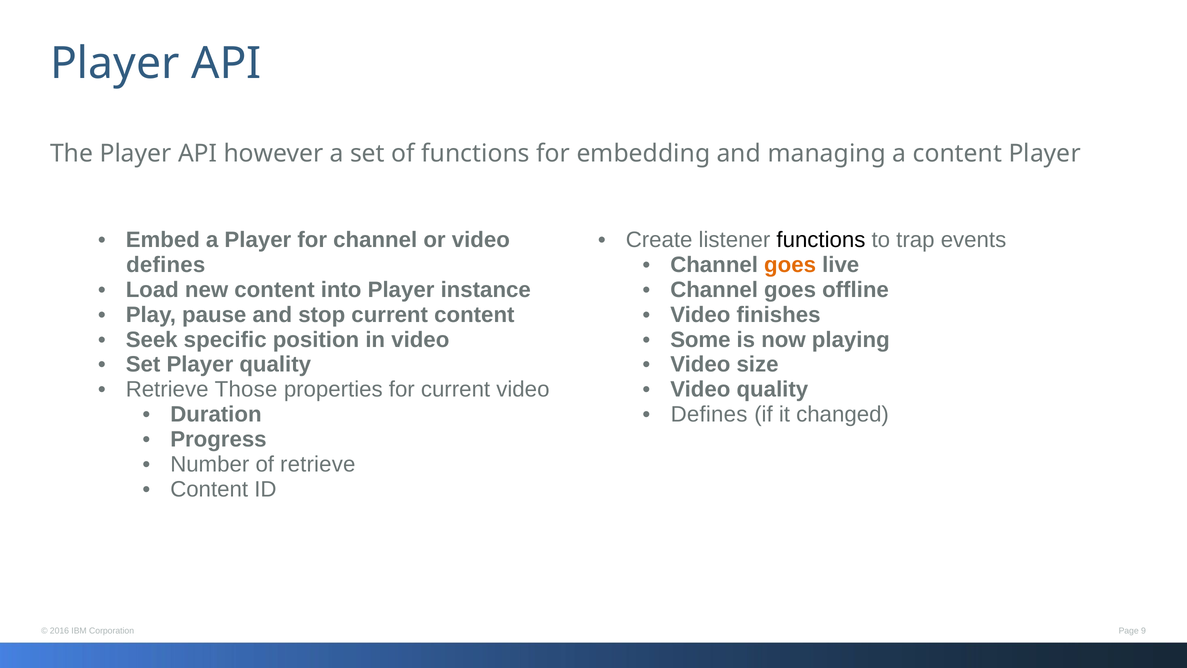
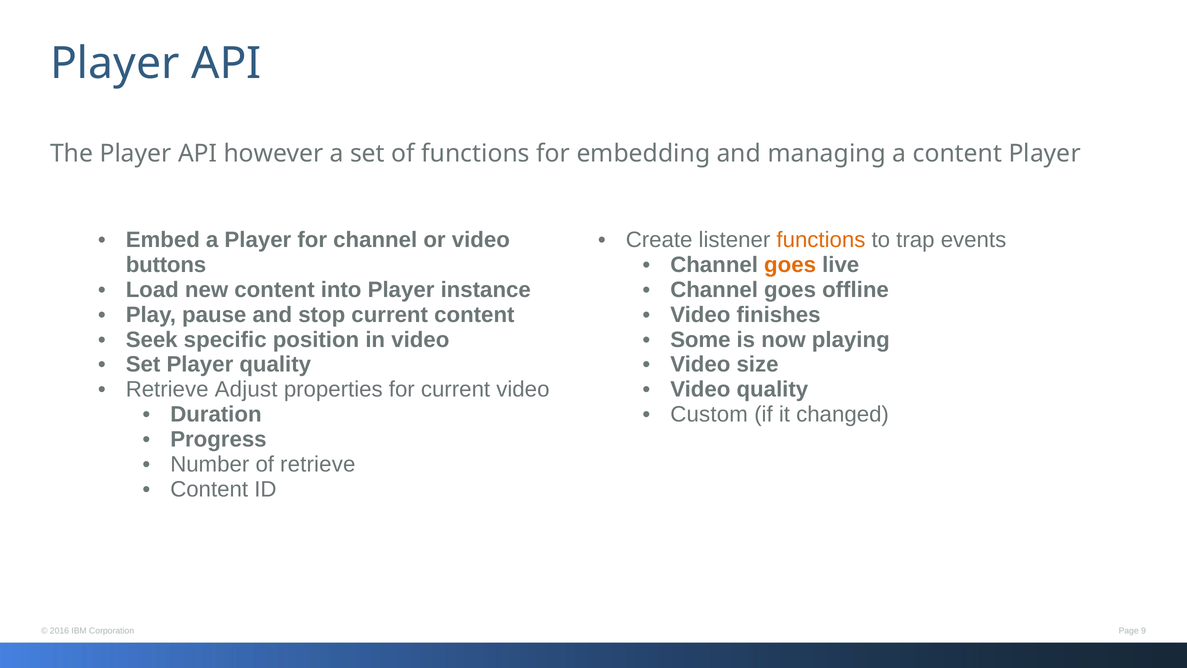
functions colour: black -> orange (821, 240)
defines: defines -> buttons (166, 265)
Those: Those -> Adjust (246, 389)
Defines: Defines -> Custom (709, 414)
